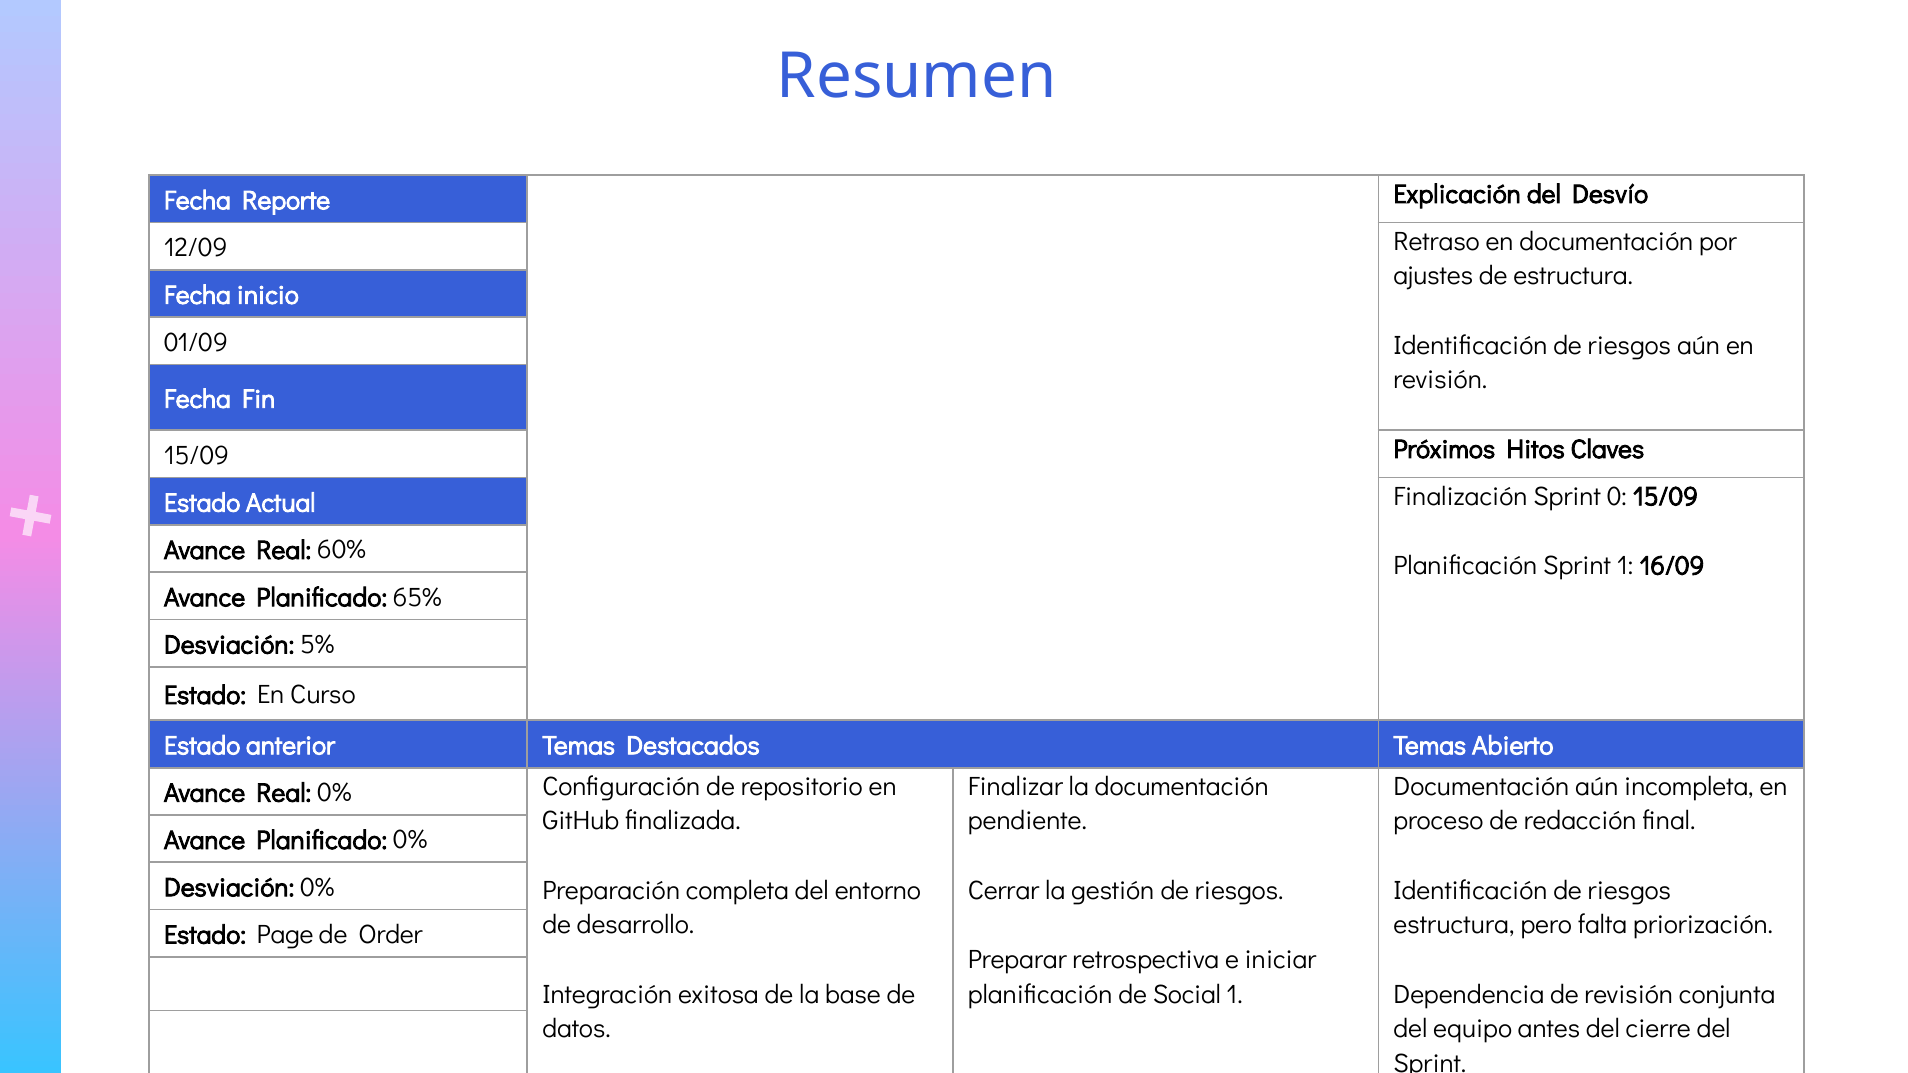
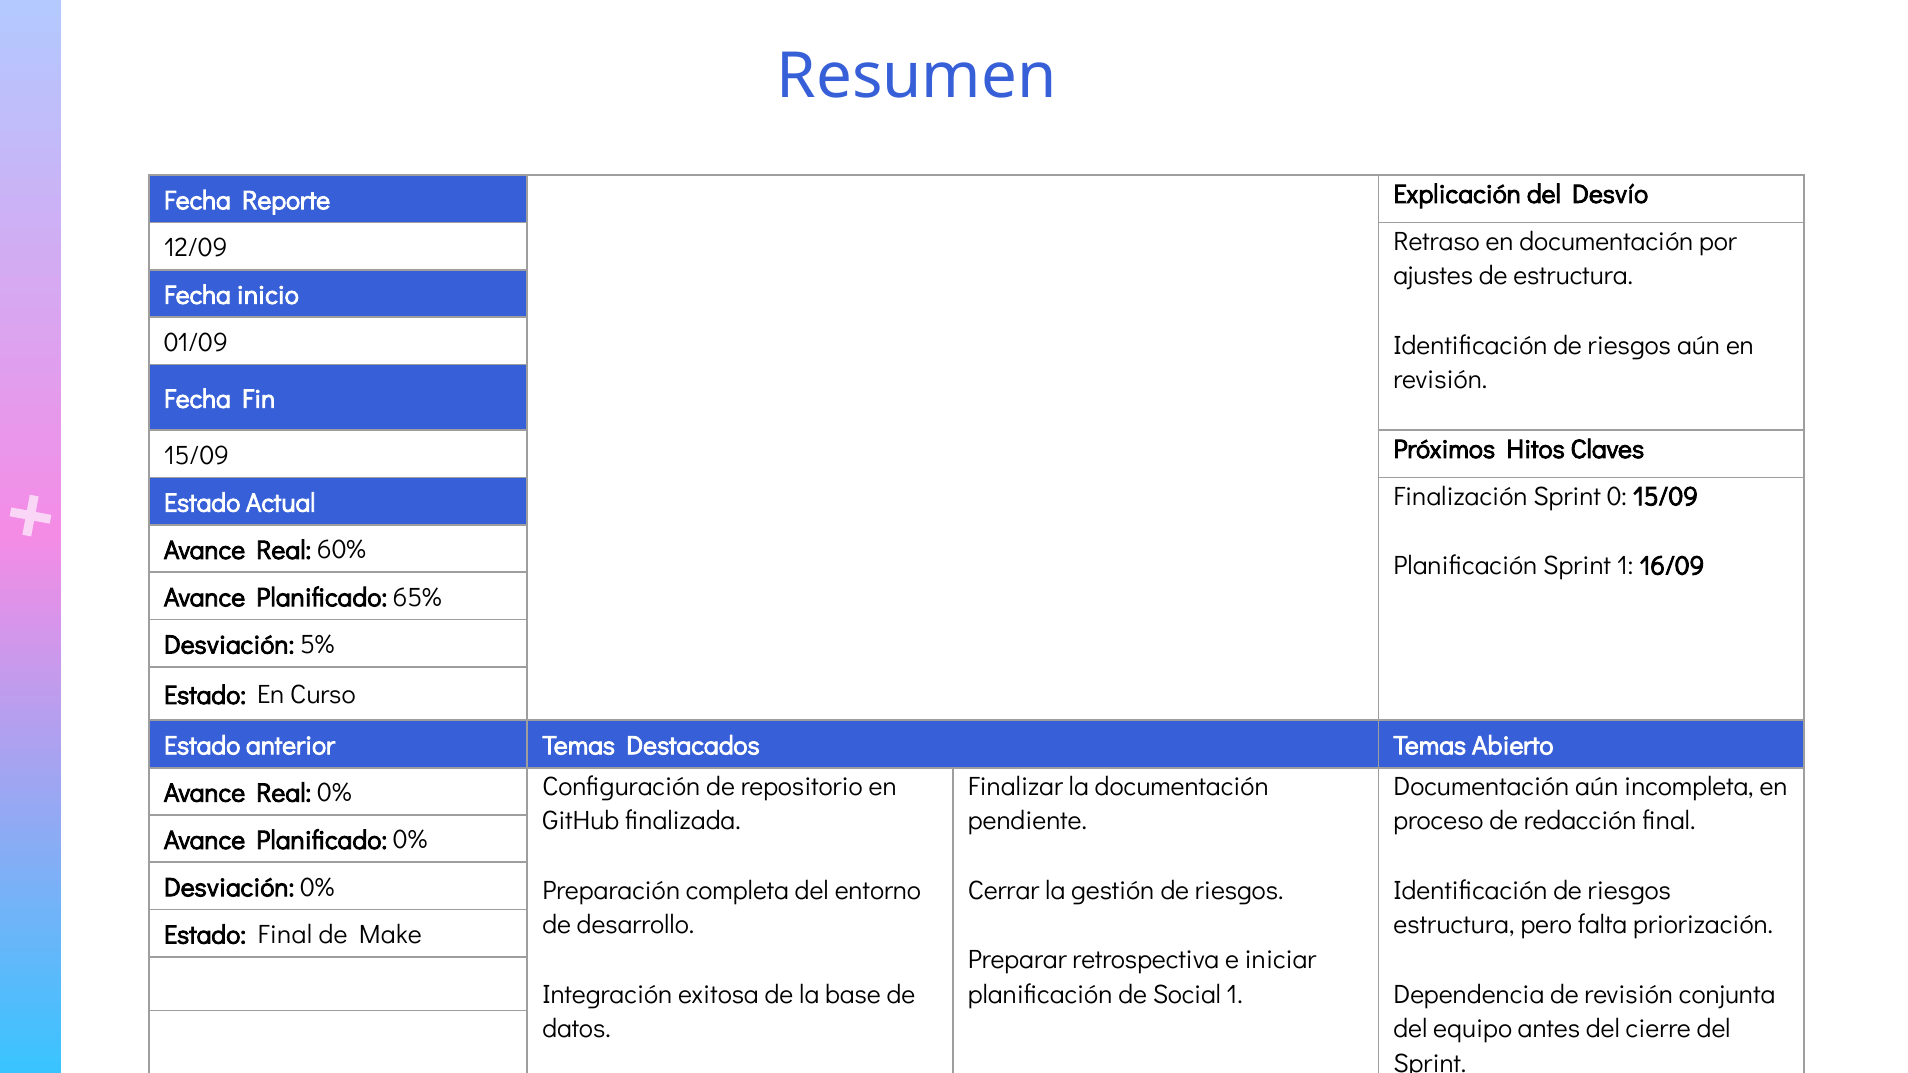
Estado Page: Page -> Final (285, 935)
Order: Order -> Make (390, 935)
